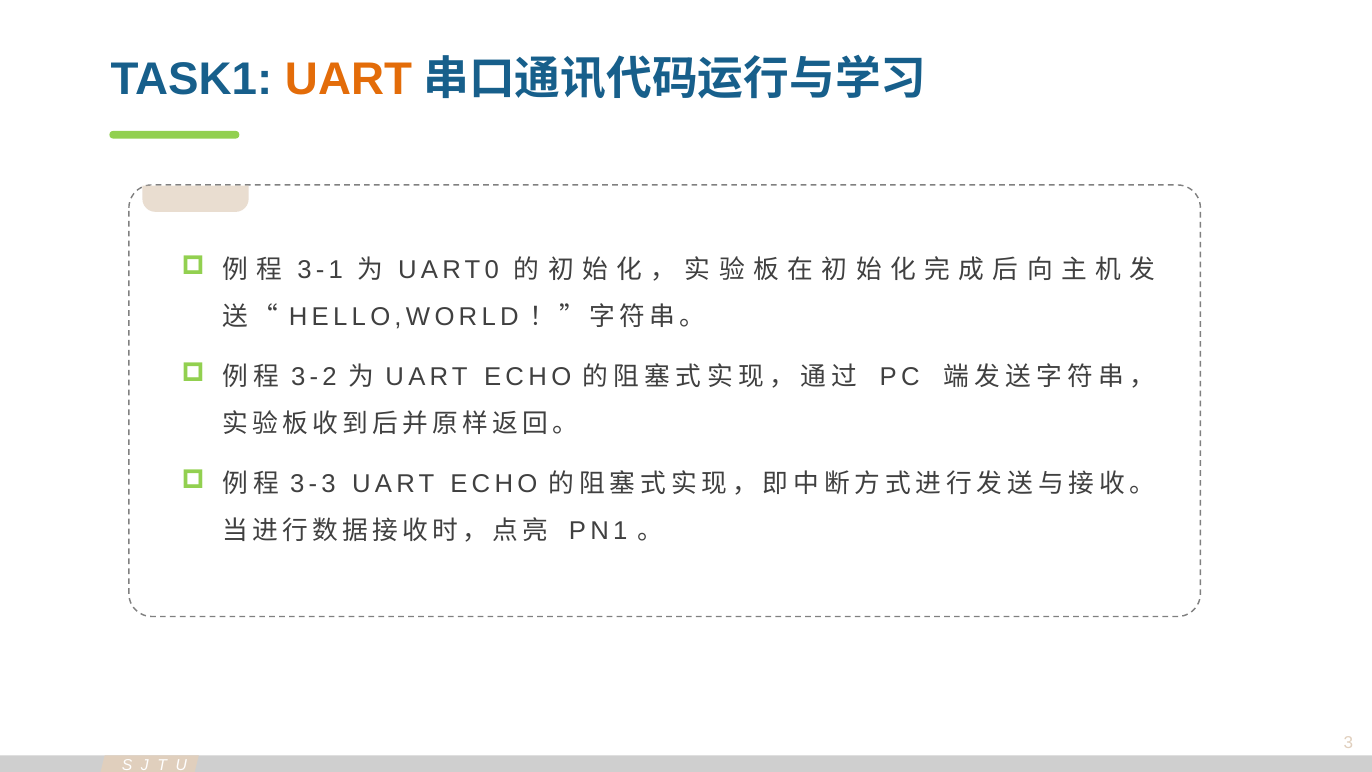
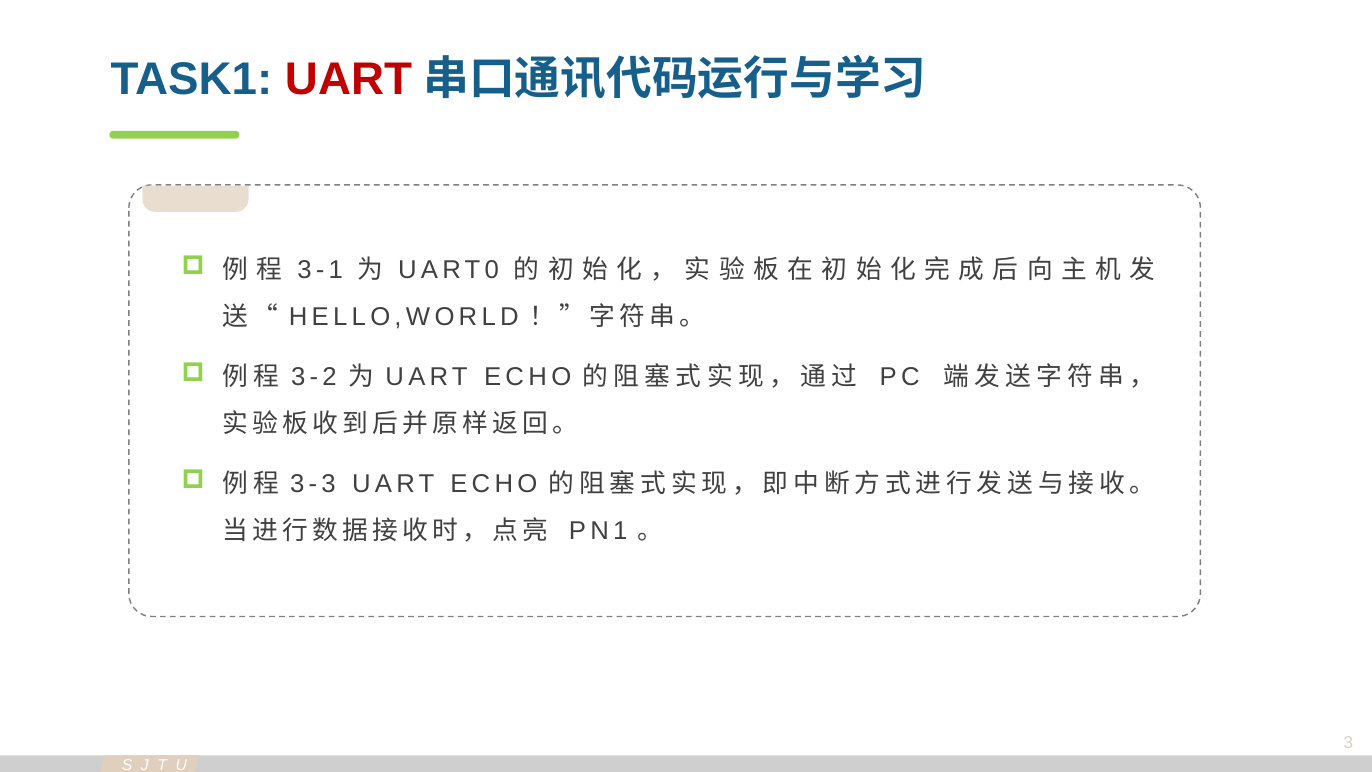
UART colour: orange -> red (349, 80)
